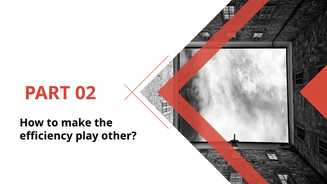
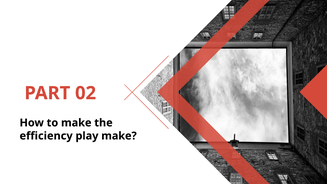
play other: other -> make (119, 136)
